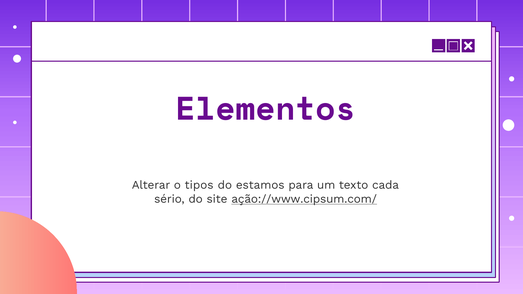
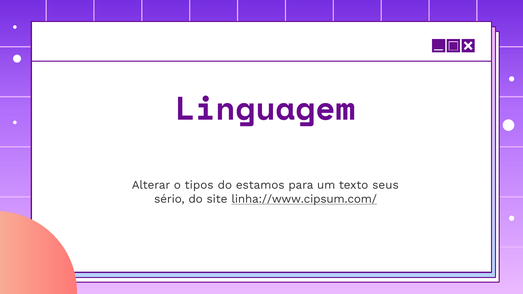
Elementos: Elementos -> Linguagem (266, 109)
cada: cada -> seus (385, 185)
ação://www.cipsum.com/: ação://www.cipsum.com/ -> linha://www.cipsum.com/ (304, 199)
